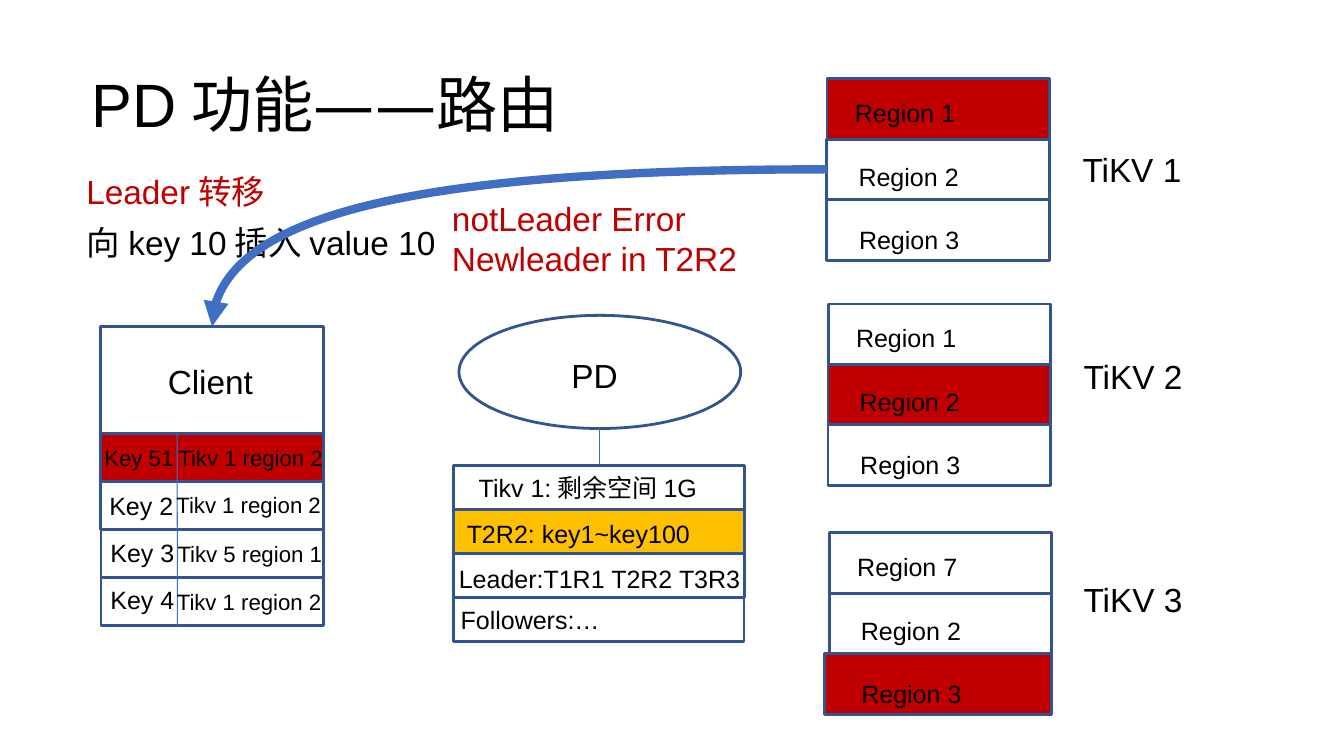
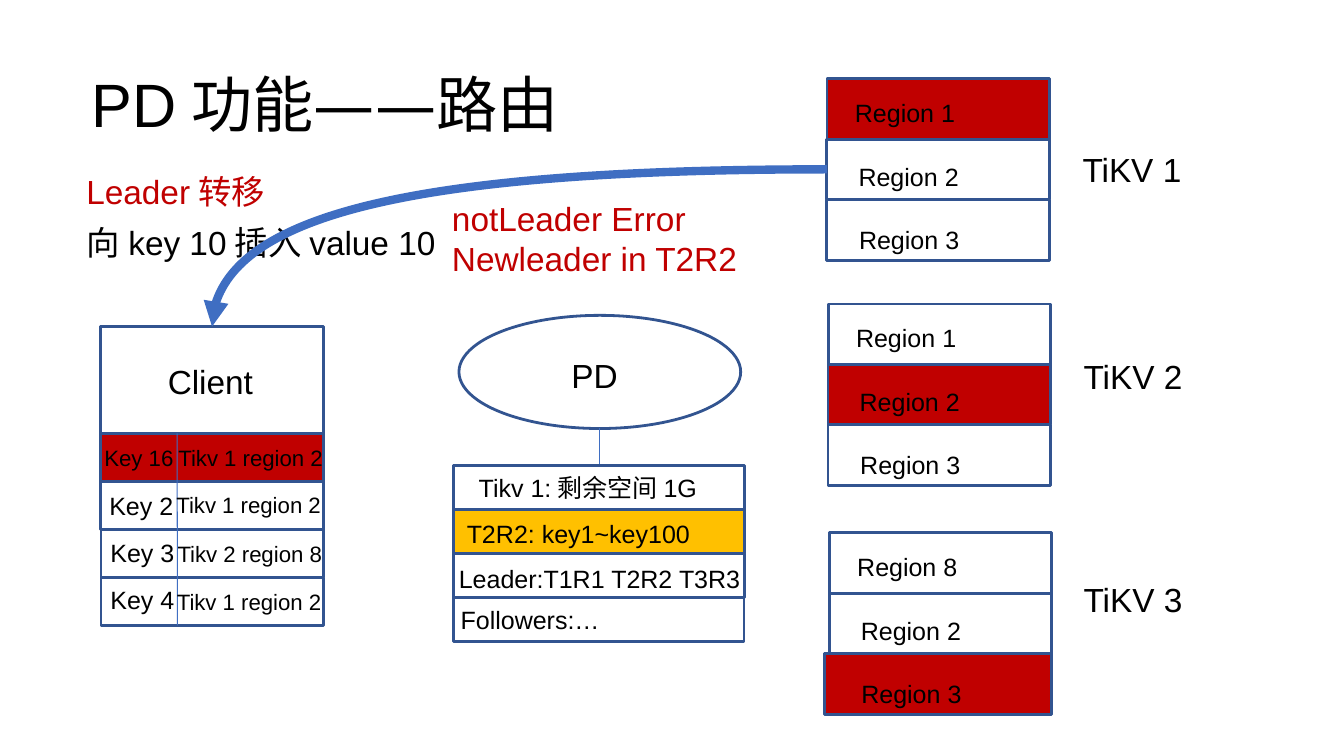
51: 51 -> 16 (161, 459)
5: 5 -> 2 (230, 555)
1: 1 -> 8 (316, 555)
7: 7 -> 8 (950, 568)
